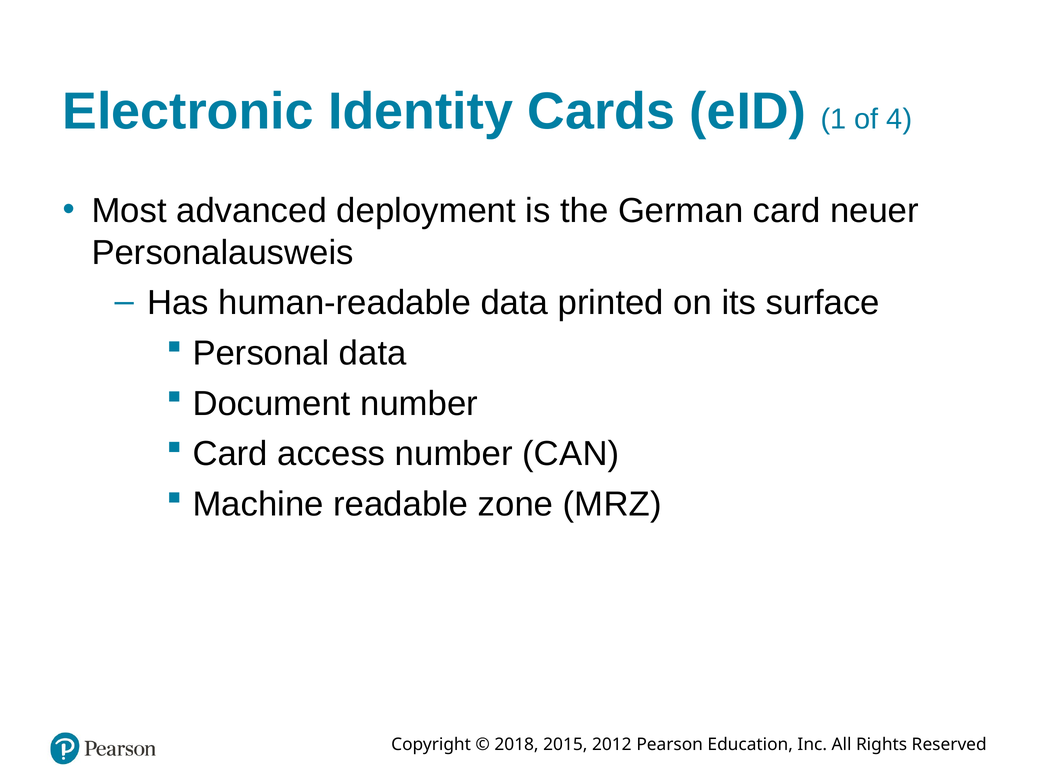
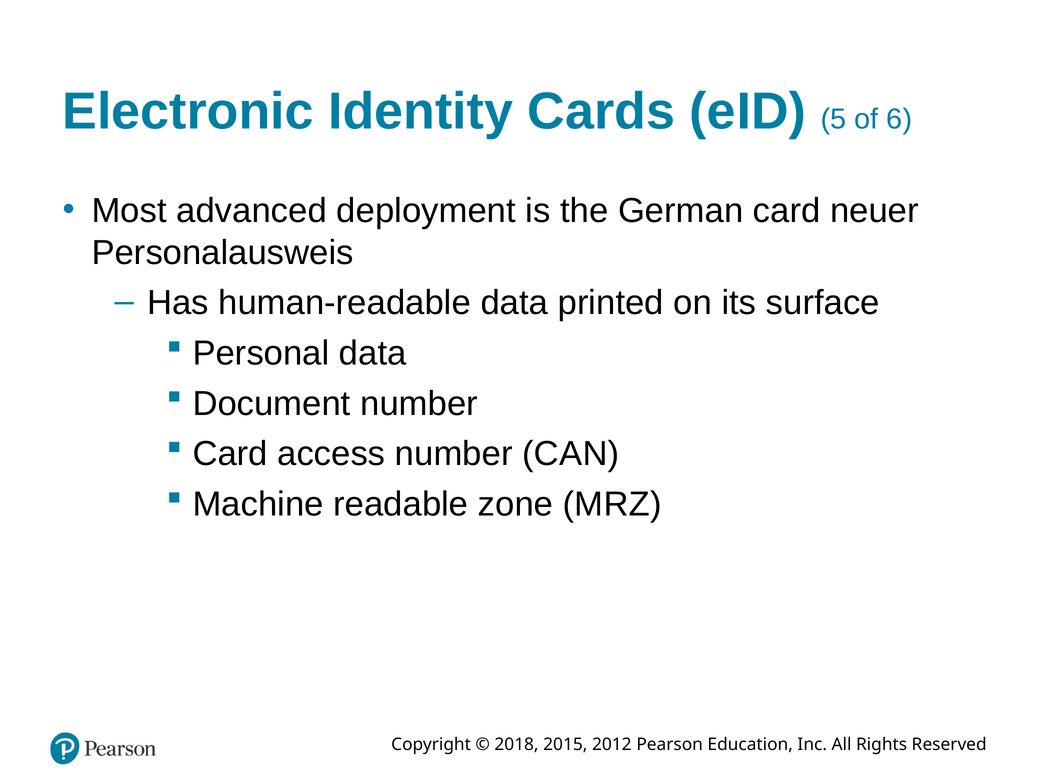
1: 1 -> 5 (833, 119)
4: 4 -> 6 (899, 119)
